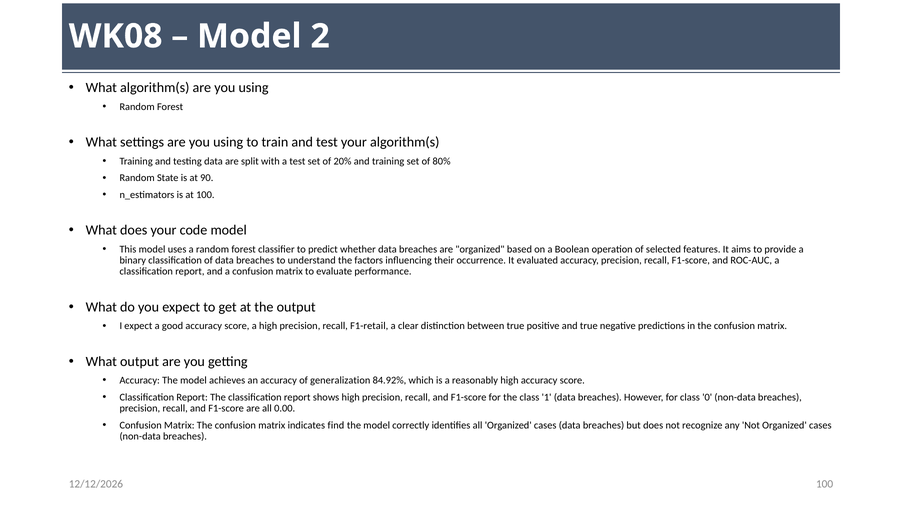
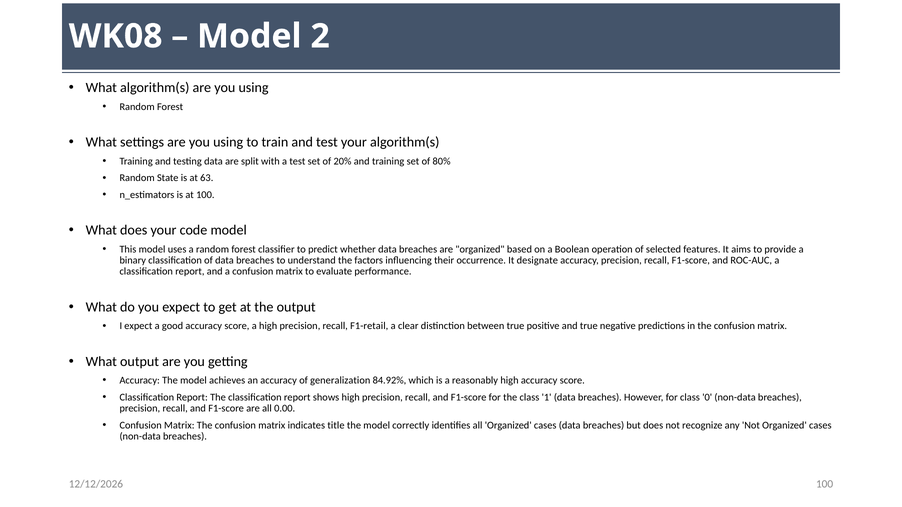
90: 90 -> 63 (207, 178)
evaluated: evaluated -> designate (537, 261)
find: find -> title (336, 425)
